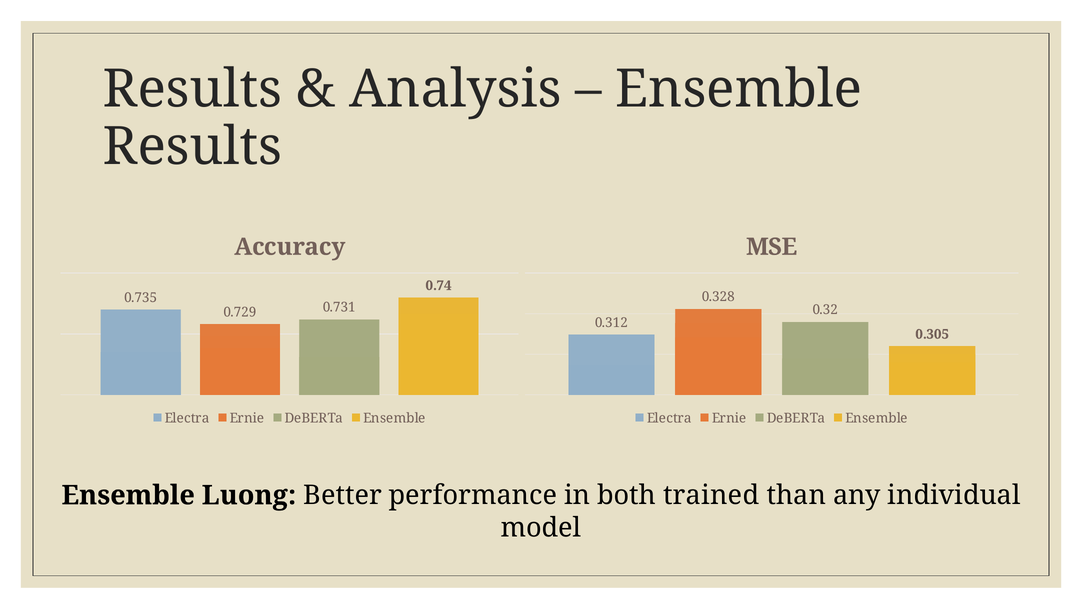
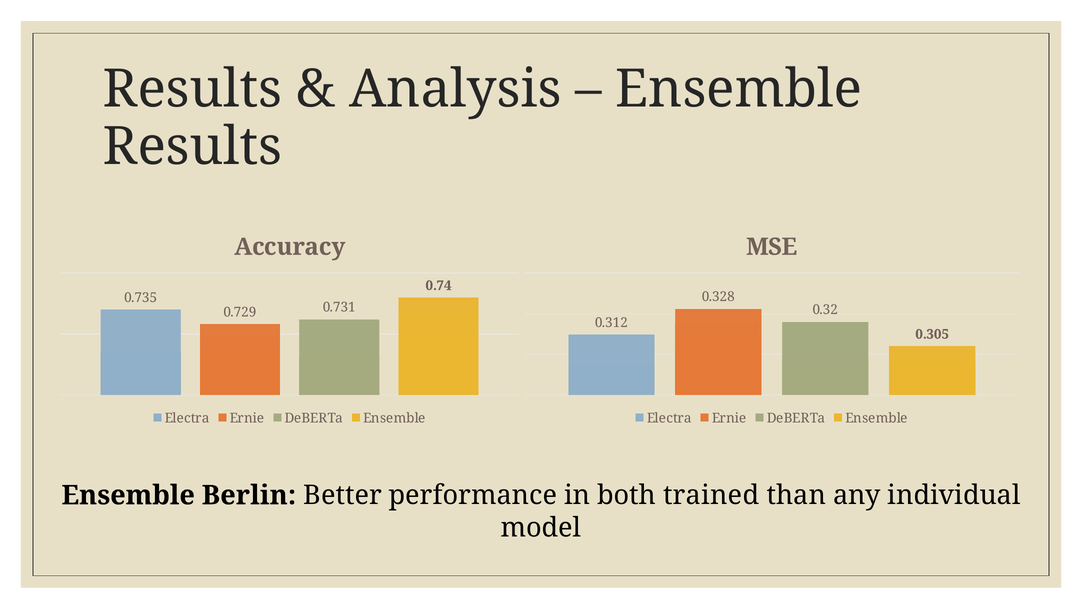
Luong: Luong -> Berlin (249, 495)
